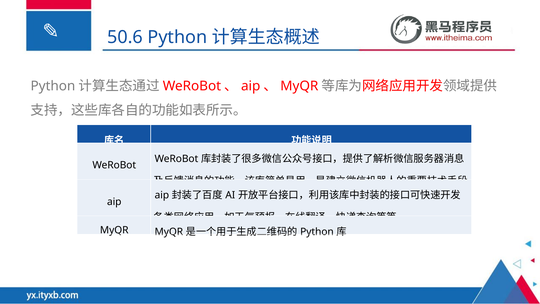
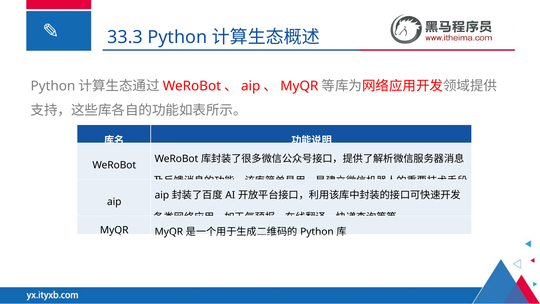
50.6: 50.6 -> 33.3 (125, 37)
